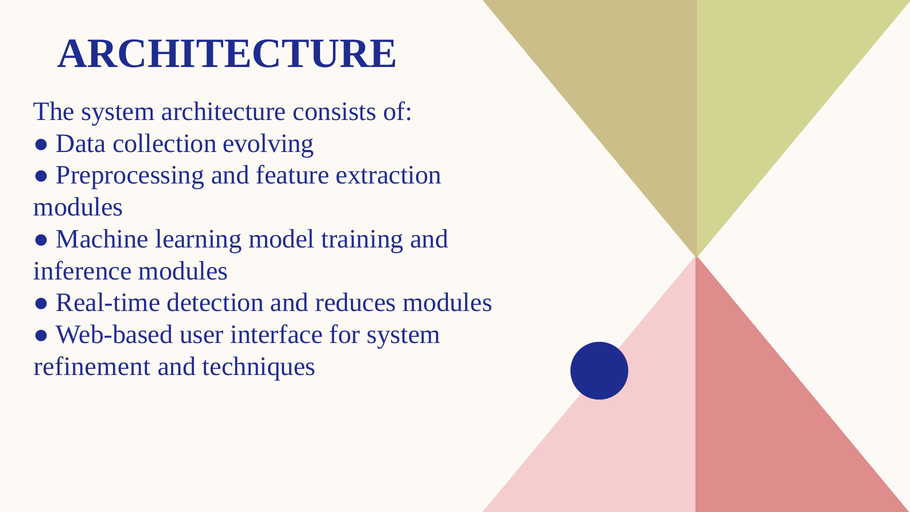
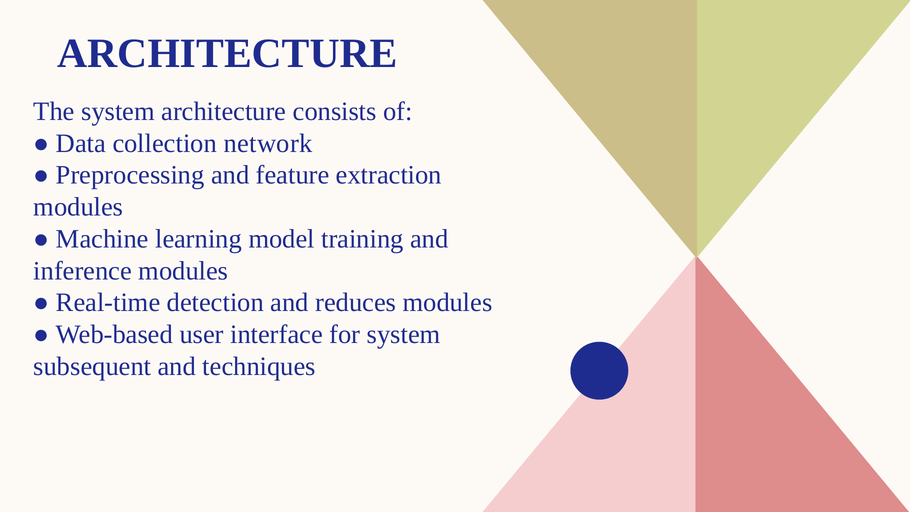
evolving: evolving -> network (268, 143)
refinement: refinement -> subsequent (92, 366)
